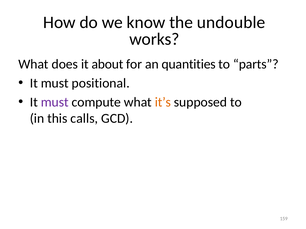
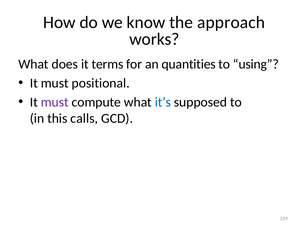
undouble: undouble -> approach (231, 23)
about: about -> terms (108, 64)
parts: parts -> using (256, 64)
it’s colour: orange -> blue (163, 102)
